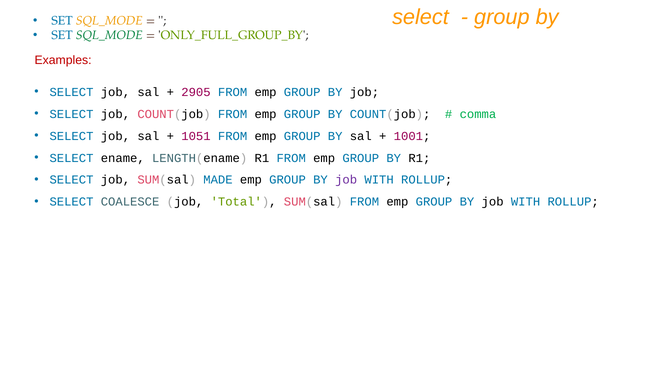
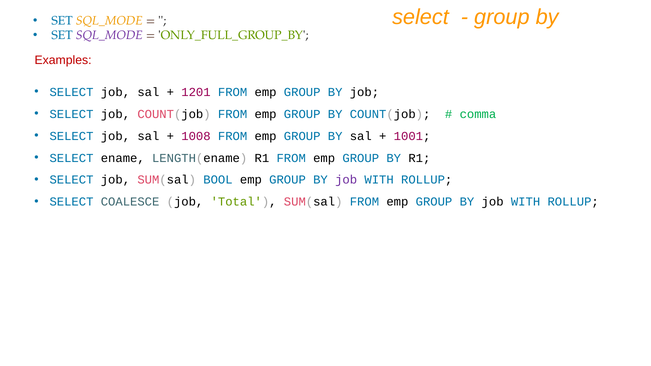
SQL_MODE colour: green -> purple (109, 35)
2905: 2905 -> 1201 (196, 92)
1051: 1051 -> 1008 (196, 136)
MADE: MADE -> BOOL (218, 180)
